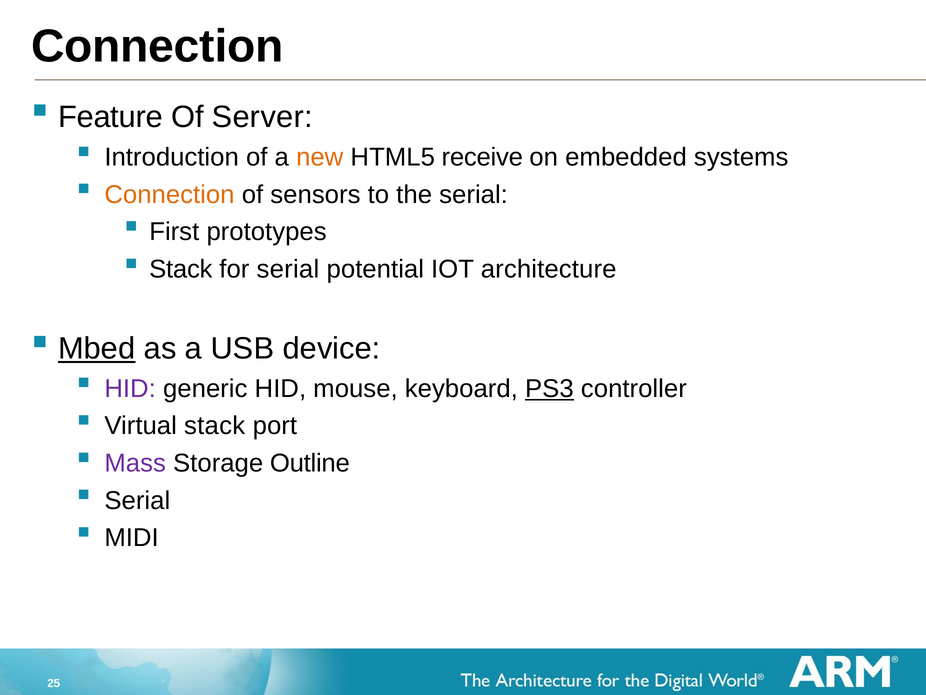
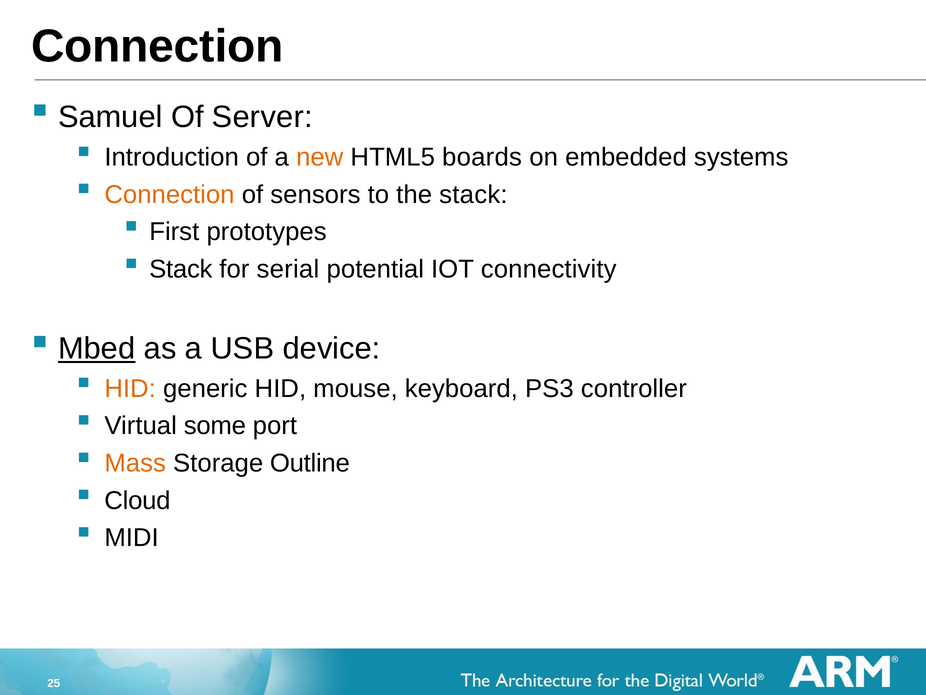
Feature: Feature -> Samuel (110, 117)
receive: receive -> boards (482, 157)
the serial: serial -> stack (473, 194)
architecture: architecture -> connectivity (549, 269)
HID colour: purple -> orange (130, 388)
PS3 underline: present -> none (549, 388)
Virtual stack: stack -> some (215, 426)
Mass colour: purple -> orange (135, 463)
Serial: Serial -> Cloud (137, 500)
